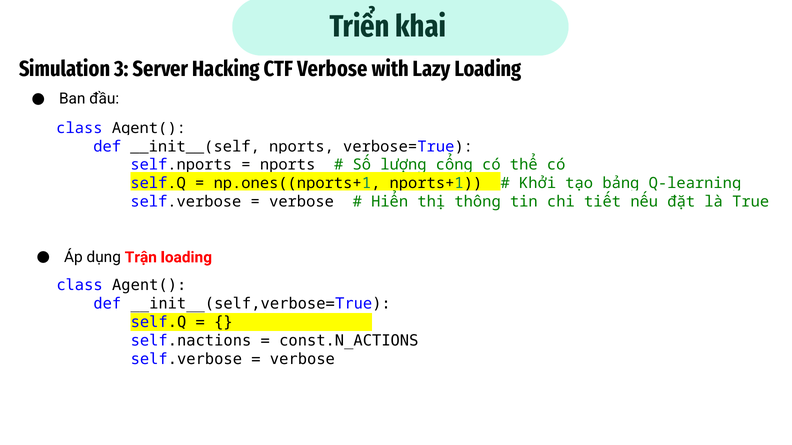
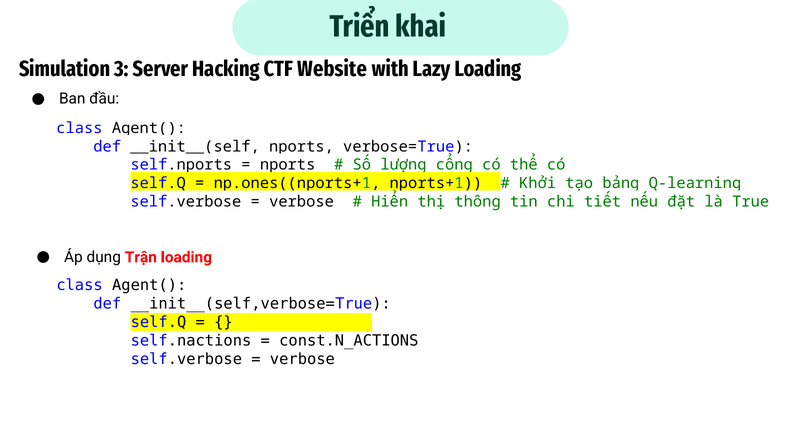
CTF Verbose: Verbose -> Website (332, 69)
